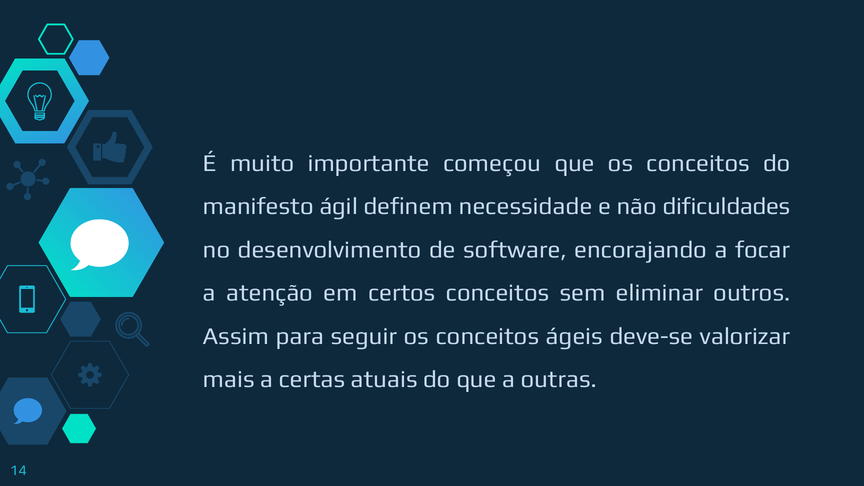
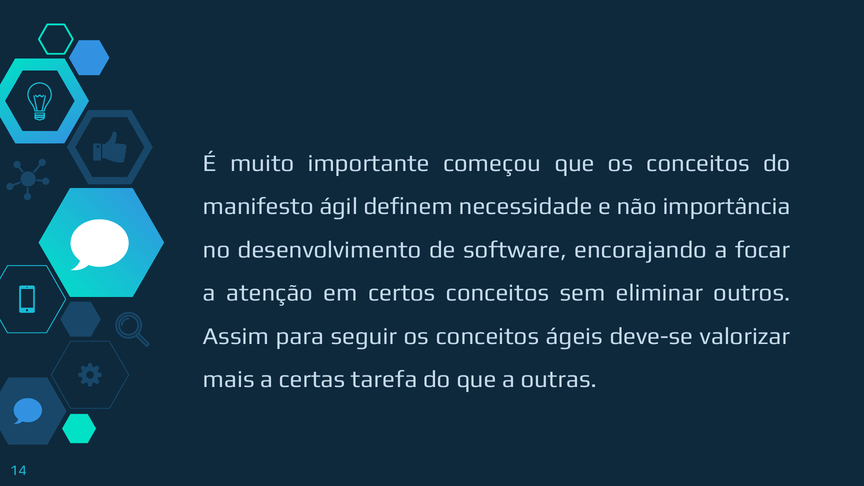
dificuldades: dificuldades -> importância (727, 207)
atuais: atuais -> tarefa (384, 379)
